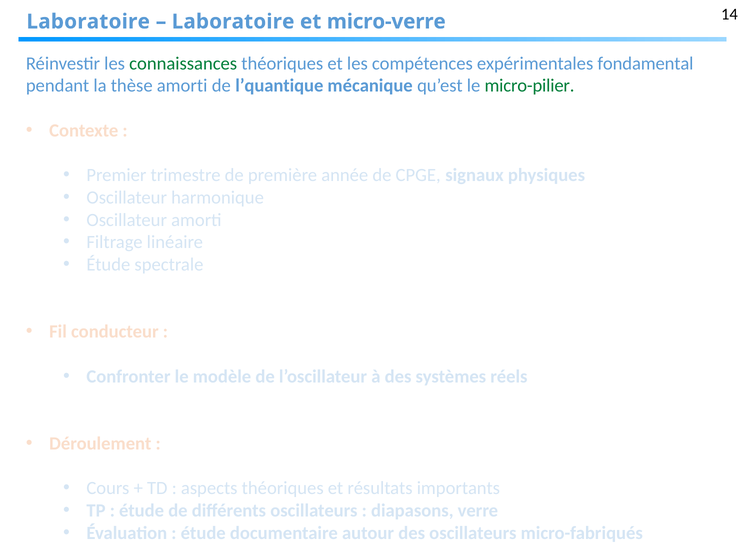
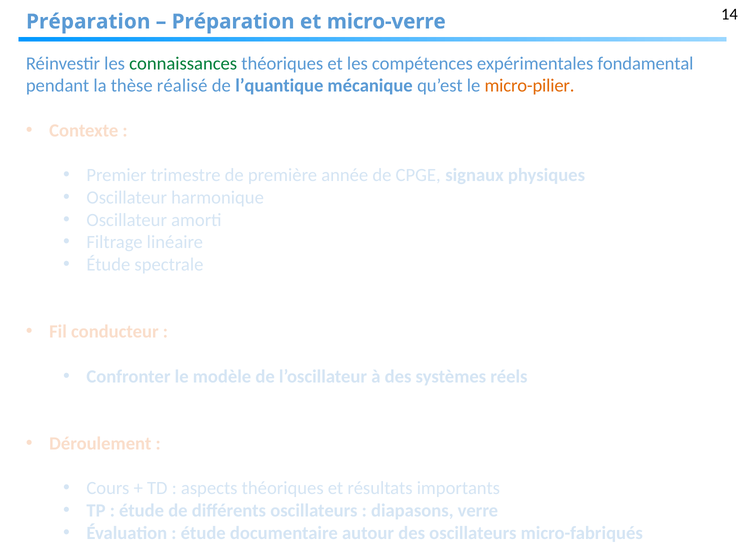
Laboratoire: Laboratoire -> Préparation (88, 22)
Laboratoire: Laboratoire -> Préparation (233, 22)
thèse amorti: amorti -> réalisé (182, 86)
micro-pilier colour: green -> orange (530, 86)
